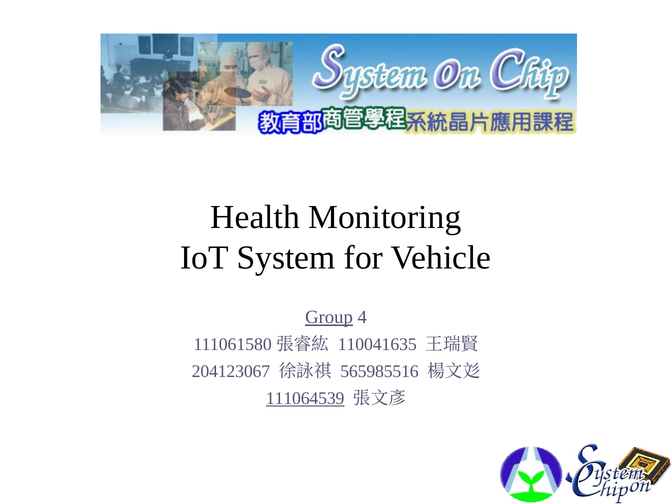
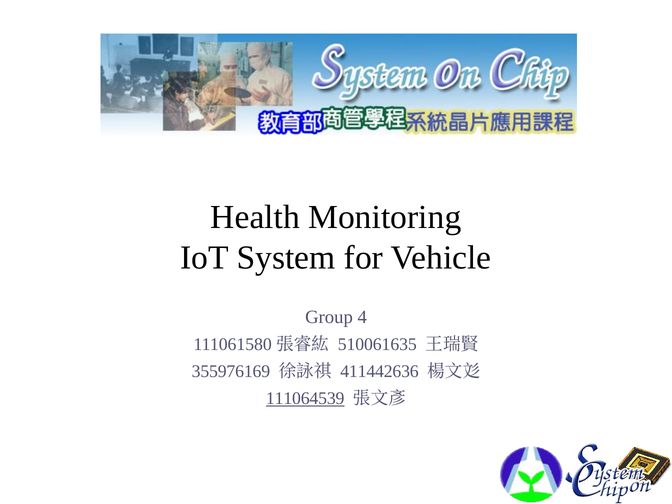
Group underline: present -> none (329, 317)
110041635: 110041635 -> 510061635 (377, 345)
204123067: 204123067 -> 355976169 (231, 371)
565985516: 565985516 -> 411442636 (380, 371)
